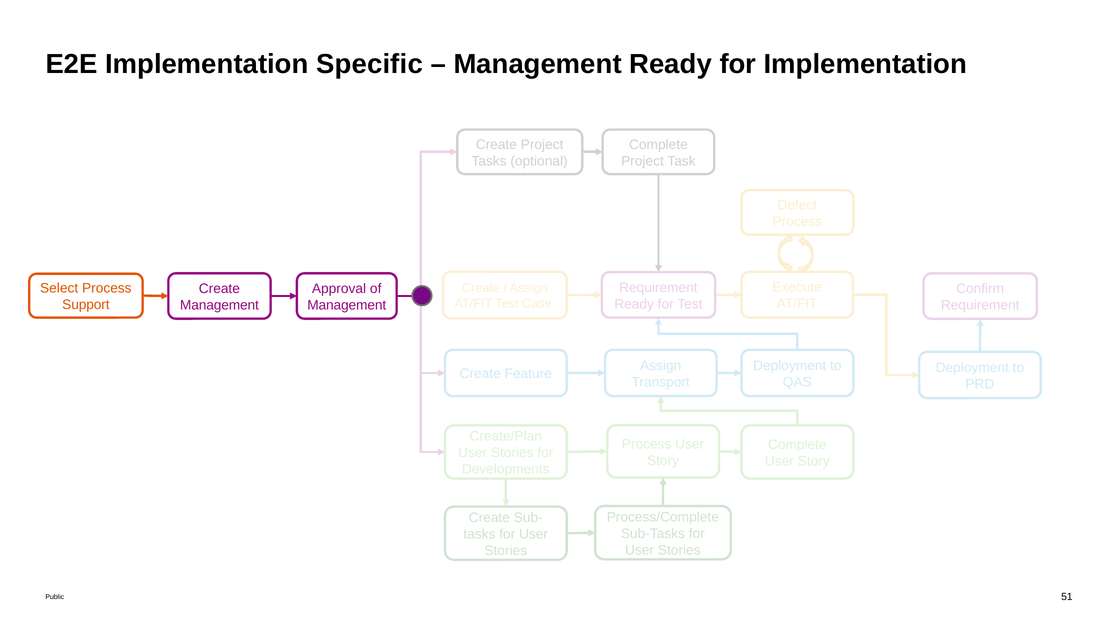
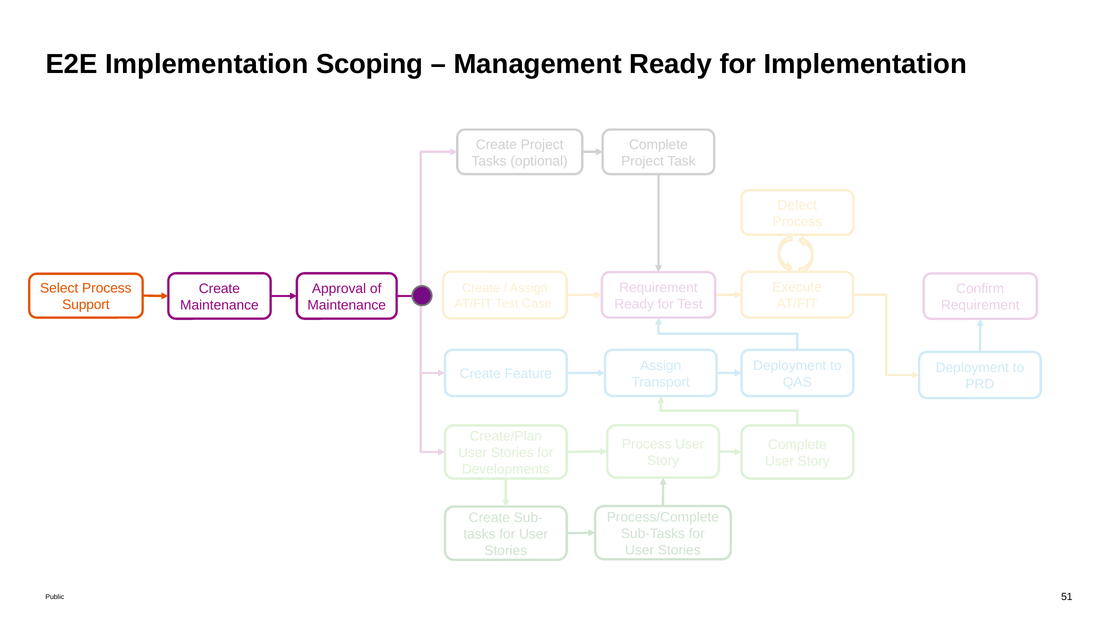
Specific: Specific -> Scoping (370, 64)
Management: Management -> Maintenance (219, 305)
Management: Management -> Maintenance (347, 305)
